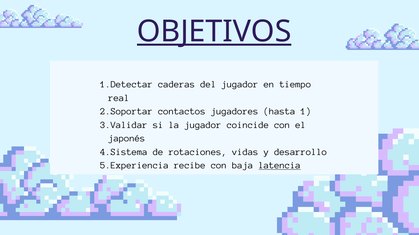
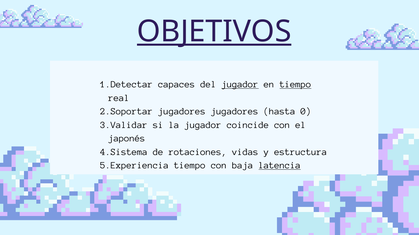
caderas: caderas -> capaces (177, 85)
jugador underline: none -> present (240, 85)
tiempo underline: none -> present (295, 85)
contactos: contactos -> jugadores (182, 112)
1: 1 -> 0 (306, 112)
desarrollo: desarrollo -> estructura (301, 152)
recibe: recibe -> tiempo (190, 166)
